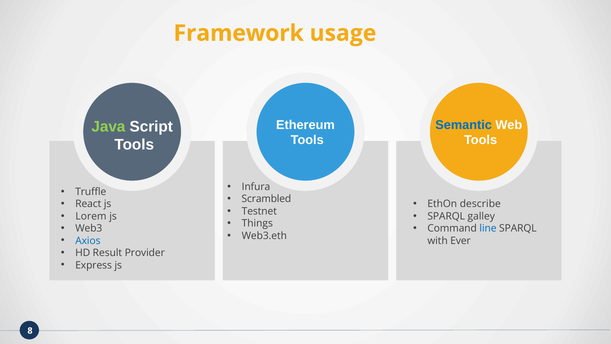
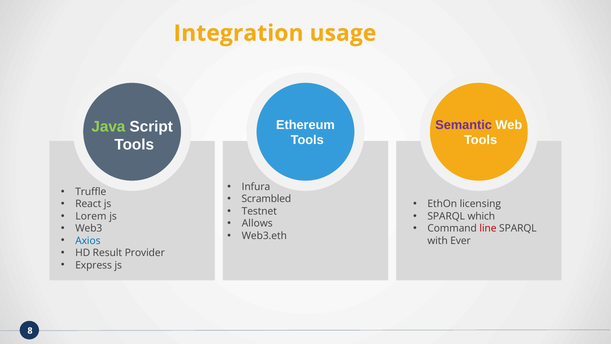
Framework: Framework -> Integration (239, 33)
Semantic colour: blue -> purple (464, 125)
describe: describe -> licensing (480, 204)
galley: galley -> which (481, 216)
Things: Things -> Allows (257, 223)
line colour: blue -> red (488, 228)
